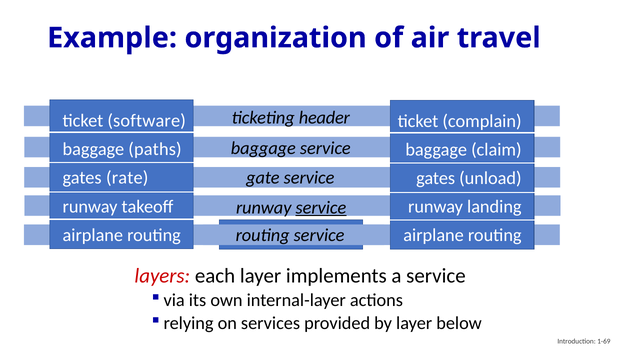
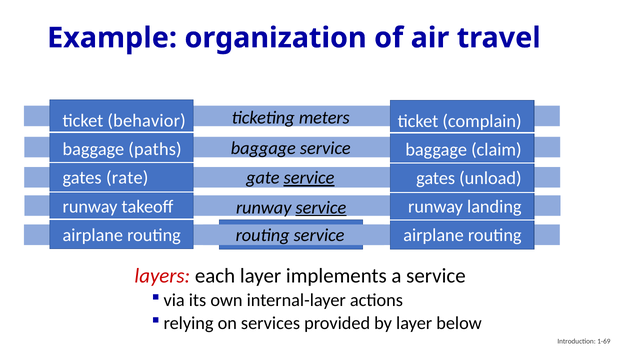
header: header -> meters (324, 117)
software: software -> behavior (147, 121)
service underline: none -> present (309, 178)
